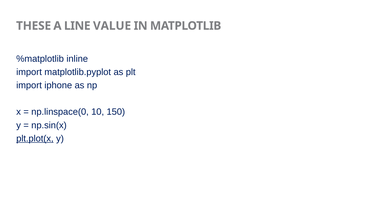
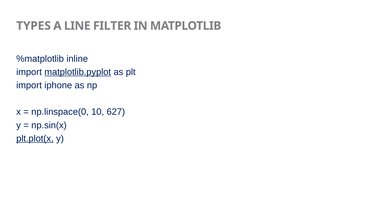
THESE: THESE -> TYPES (34, 26)
VALUE: VALUE -> FILTER (112, 26)
matplotlib.pyplot underline: none -> present (78, 72)
150: 150 -> 627 (116, 112)
